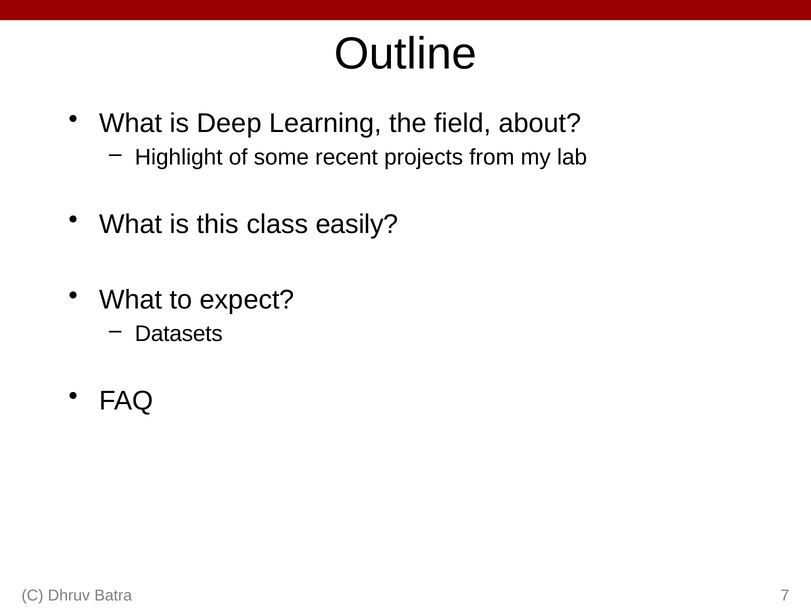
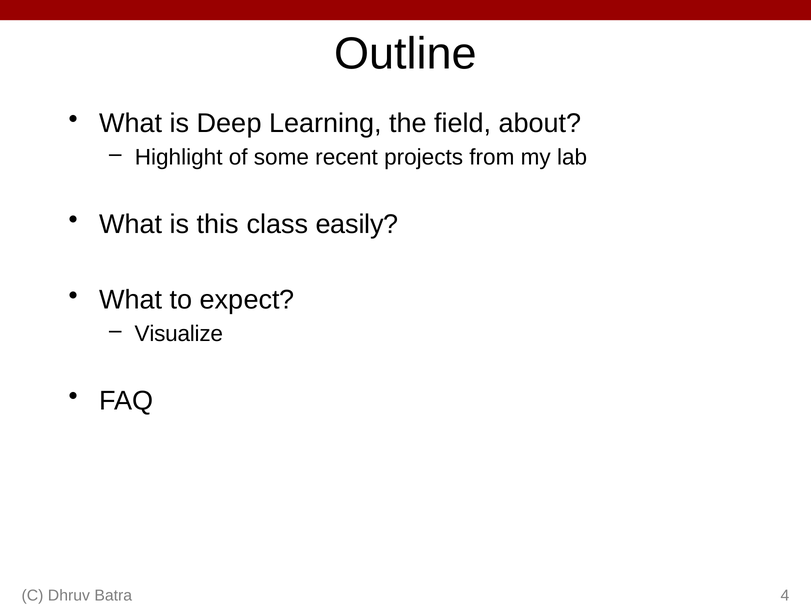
Datasets: Datasets -> Visualize (179, 334)
7: 7 -> 4 (785, 596)
